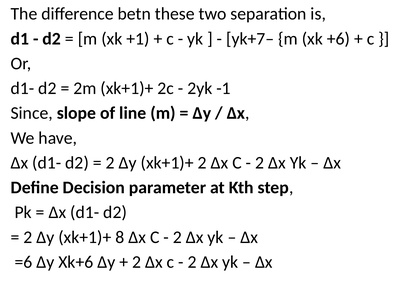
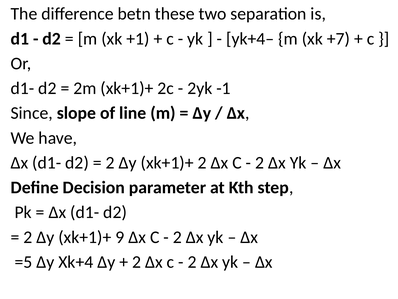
yk+7–: yk+7– -> yk+4– (250, 39)
+6: +6 -> +7 (338, 39)
8: 8 -> 9 (120, 237)
=6: =6 -> =5 (23, 262)
Xk+6: Xk+6 -> Xk+4 (76, 262)
